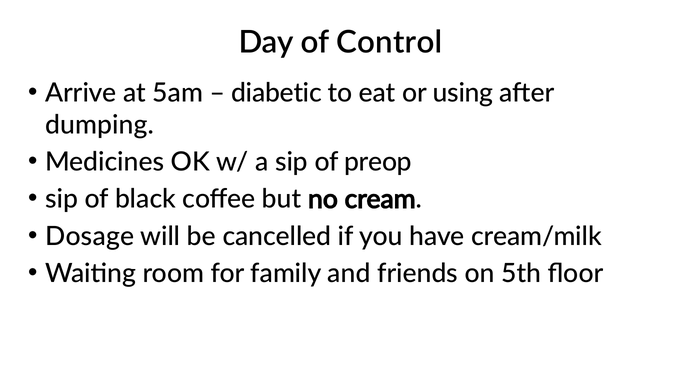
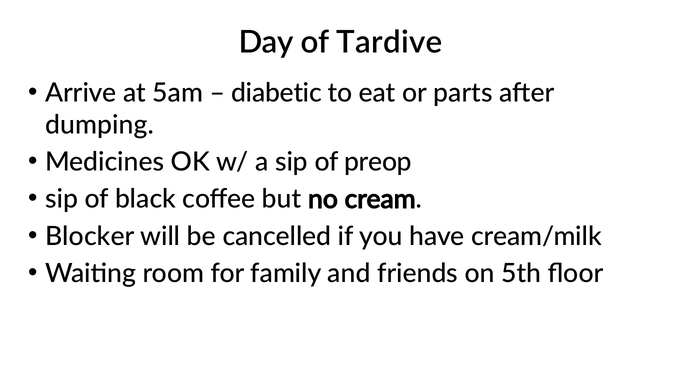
Control: Control -> Tardive (389, 42)
using: using -> parts (463, 93)
Dosage: Dosage -> Blocker (90, 236)
